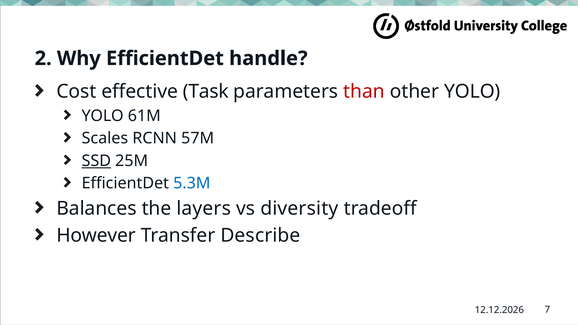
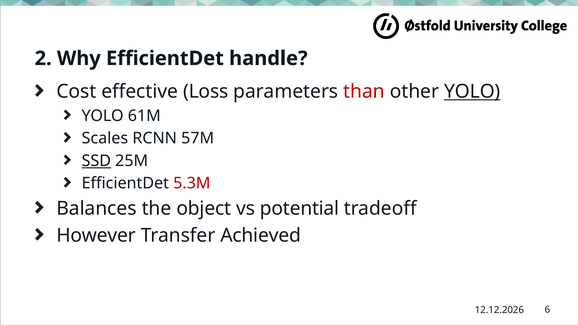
Task: Task -> Loss (206, 92)
YOLO underline: none -> present (472, 92)
5.3M colour: blue -> red (192, 183)
layers: layers -> object (204, 209)
diversity: diversity -> potential (300, 209)
Describe: Describe -> Achieved (261, 236)
7: 7 -> 6 (547, 310)
